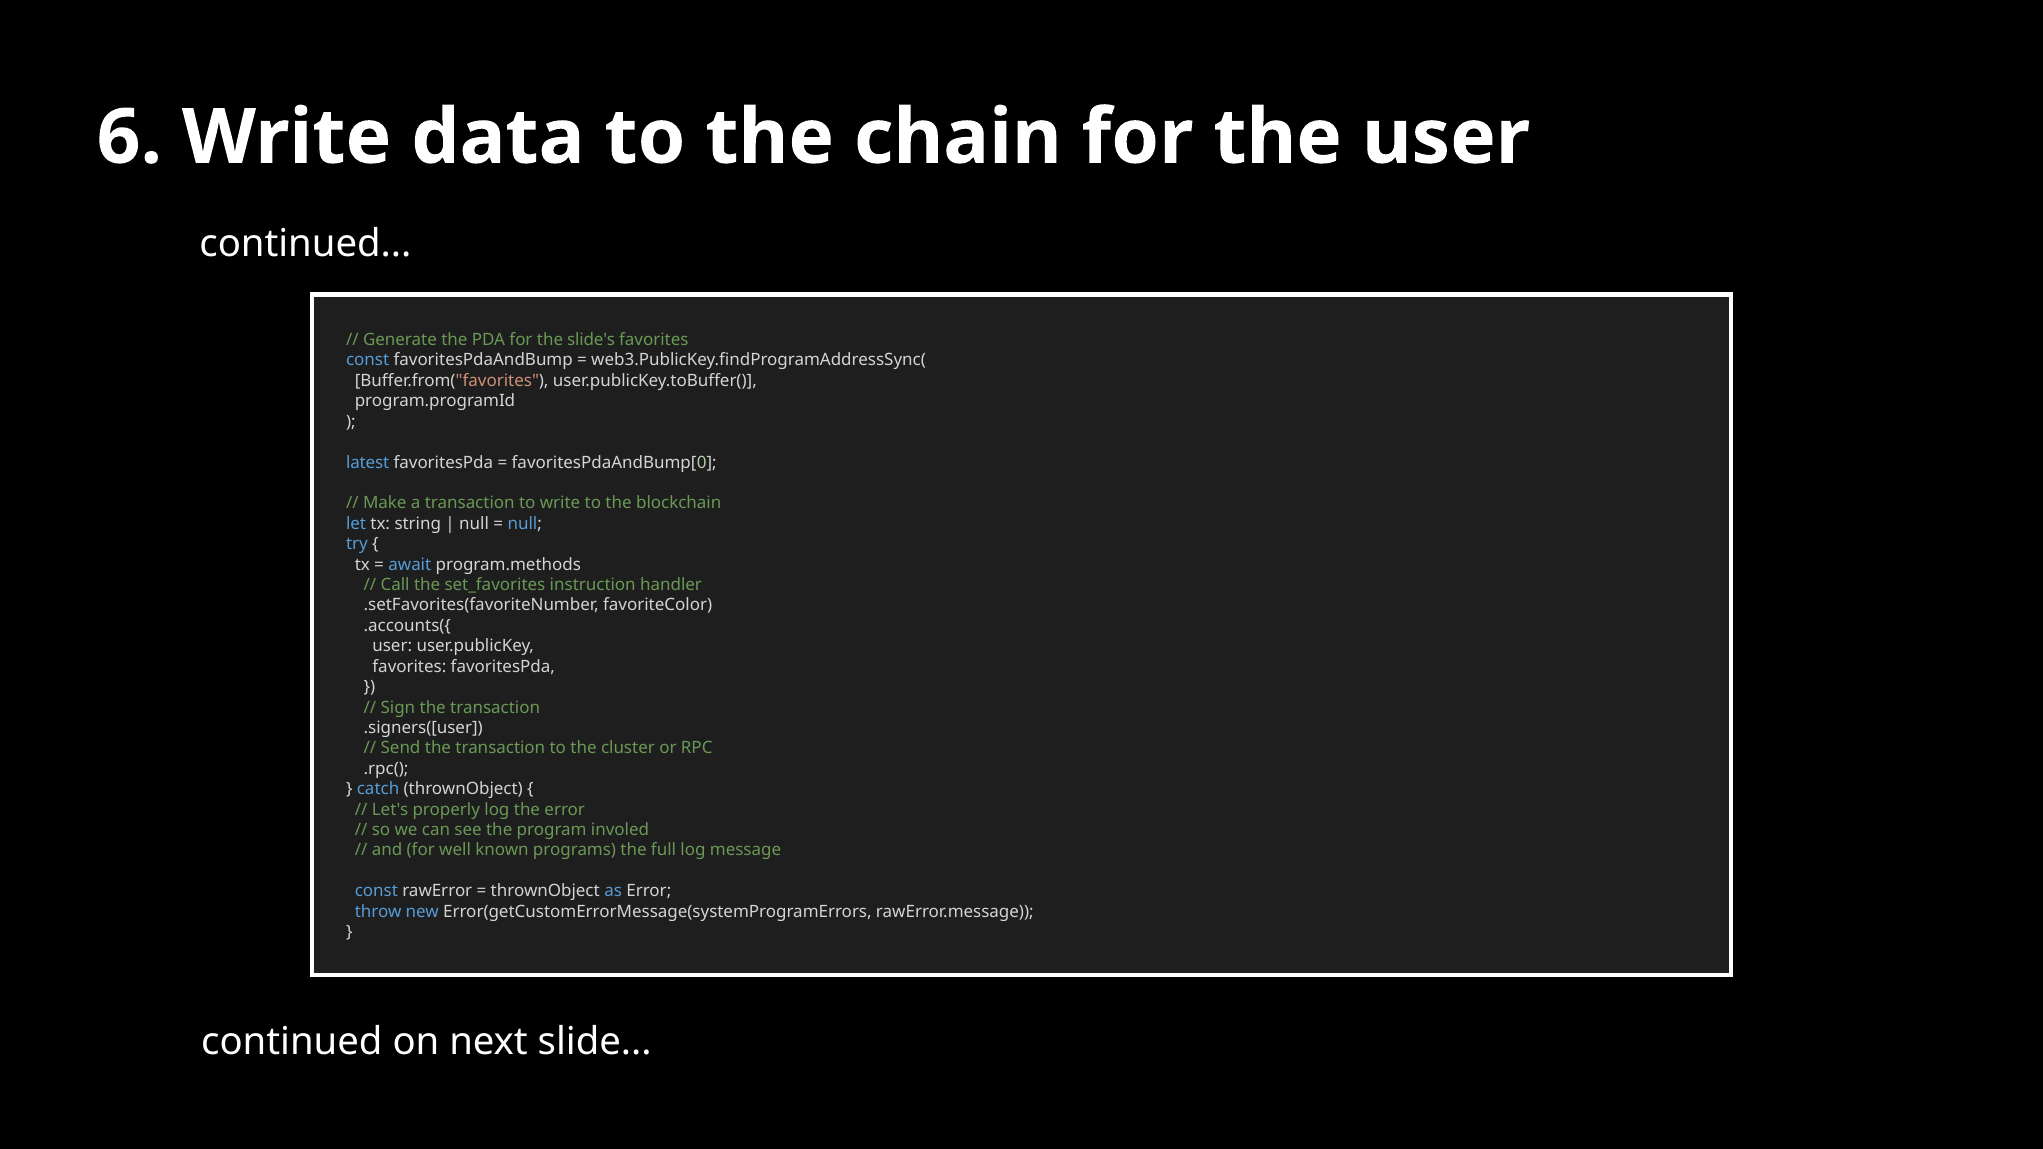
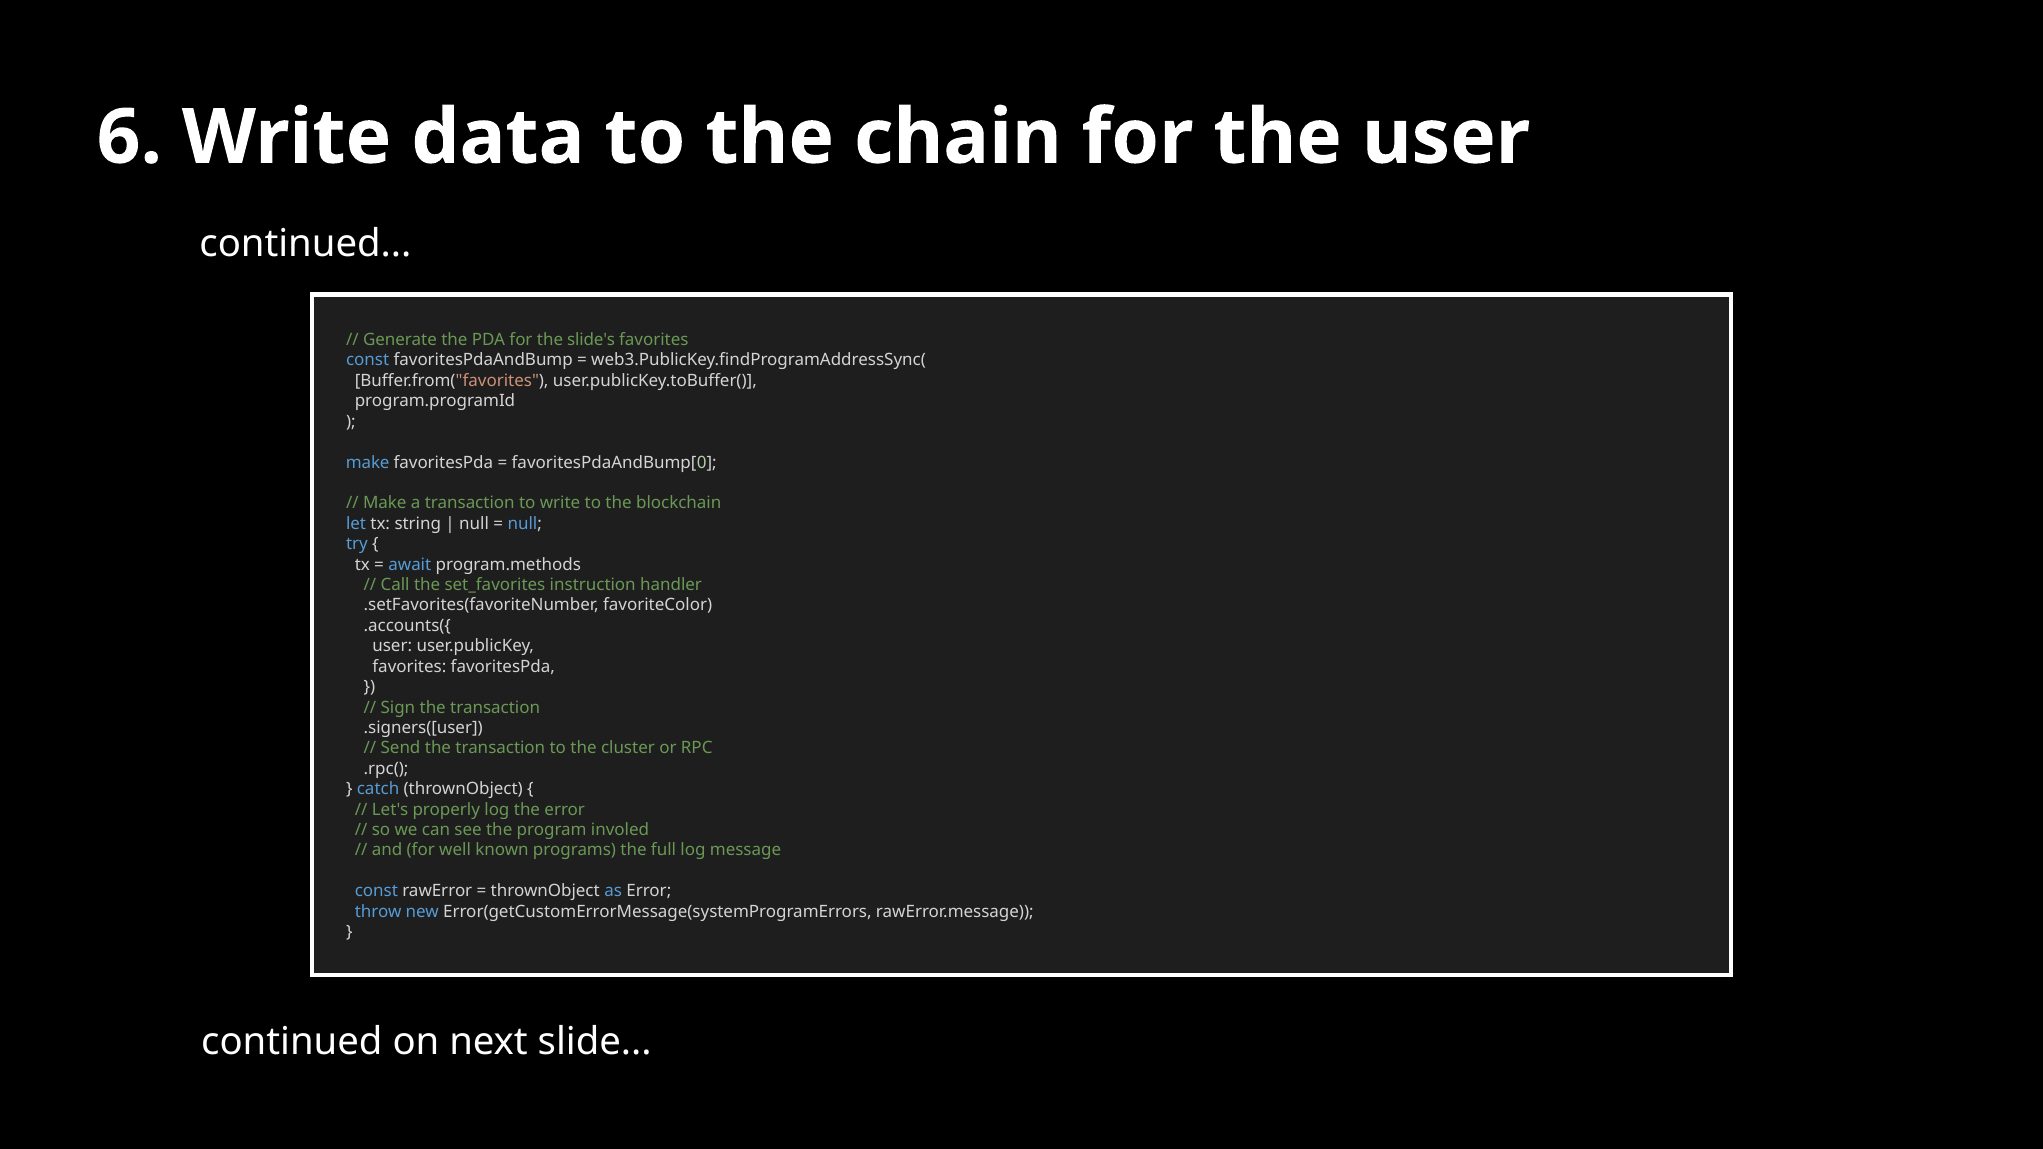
latest: latest -> make (368, 463)
